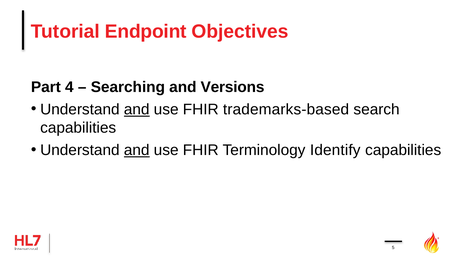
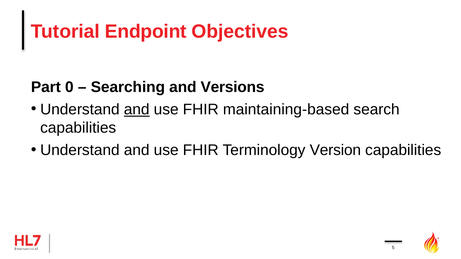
4: 4 -> 0 (69, 87)
trademarks-based: trademarks-based -> maintaining-based (286, 110)
and underline: present -> none (137, 150)
Identify: Identify -> Version (335, 150)
